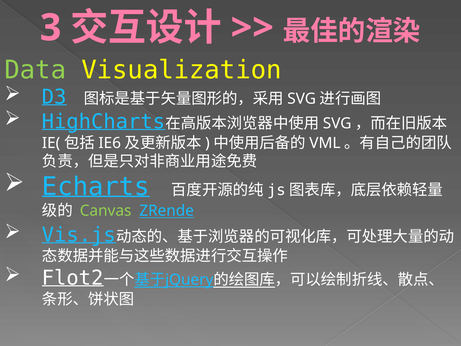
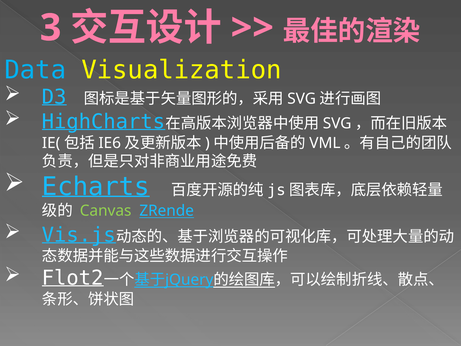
Data colour: light green -> light blue (35, 70)
